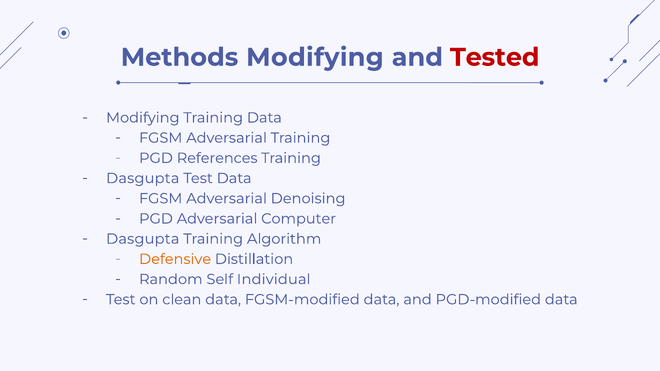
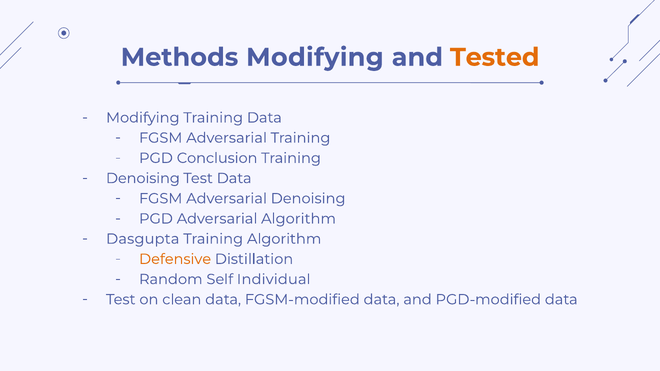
Tested colour: red -> orange (495, 57)
References: References -> Conclusion (217, 158)
Dasgupta: Dasgupta -> Denoising (143, 178)
Adversarial Computer: Computer -> Algorithm (299, 219)
